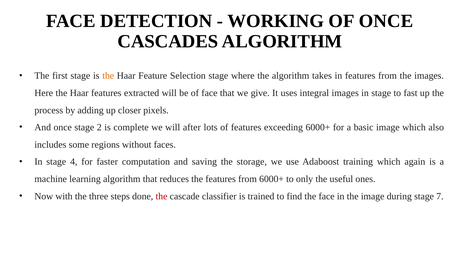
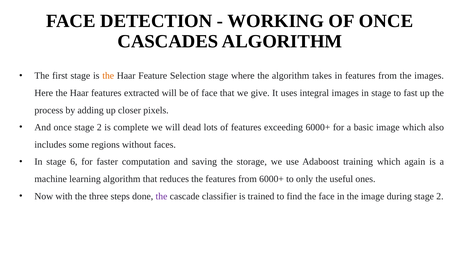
after: after -> dead (192, 128)
4: 4 -> 6 (74, 162)
the colour: red -> purple (161, 197)
during stage 7: 7 -> 2 (440, 197)
